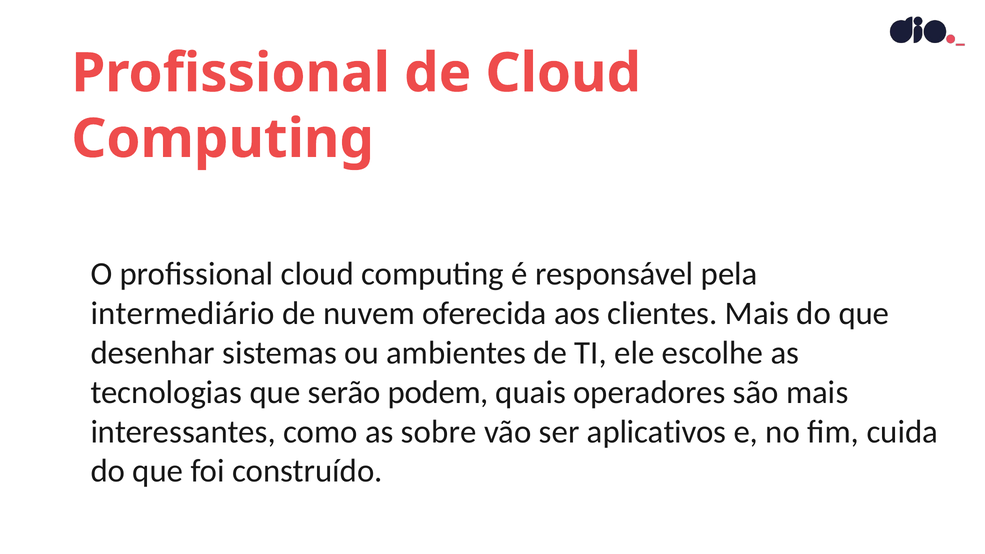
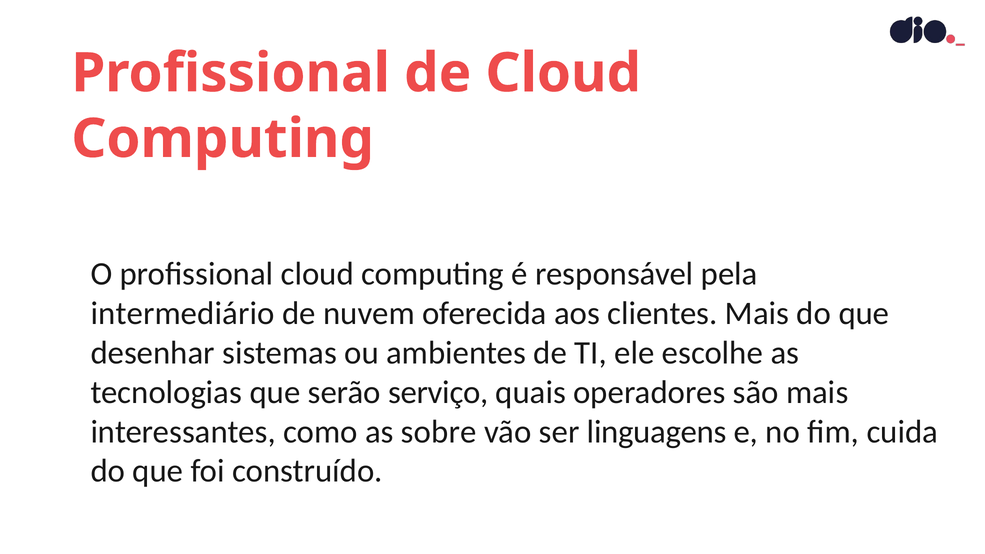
podem: podem -> serviço (438, 392)
aplicativos: aplicativos -> linguagens (657, 432)
